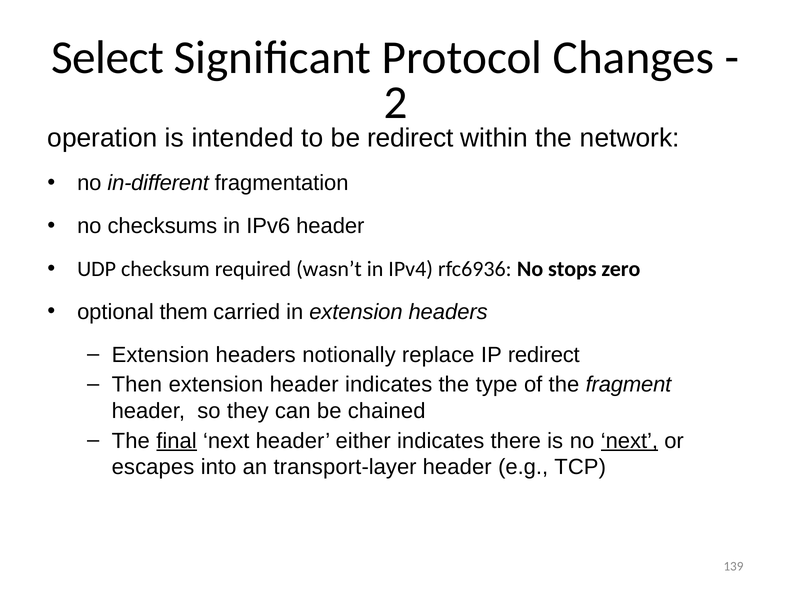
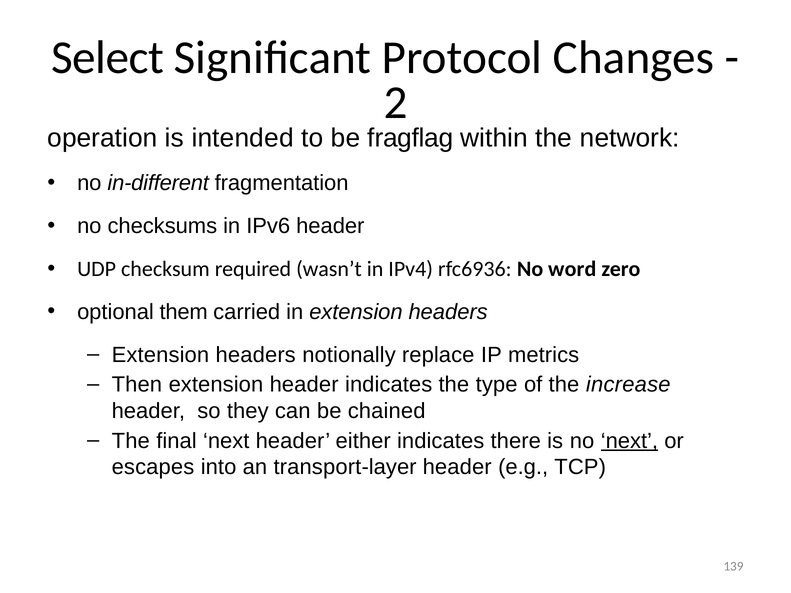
be redirect: redirect -> fragflag (410, 138)
stops: stops -> word (572, 269)
IP redirect: redirect -> metrics (544, 355)
fragment: fragment -> increase (628, 385)
final underline: present -> none (177, 441)
